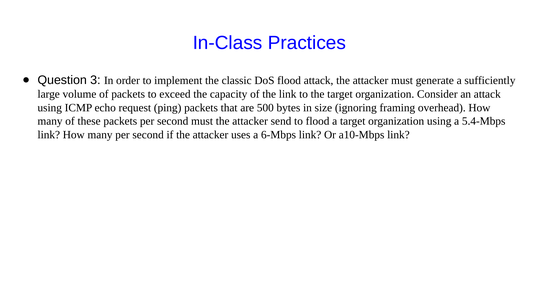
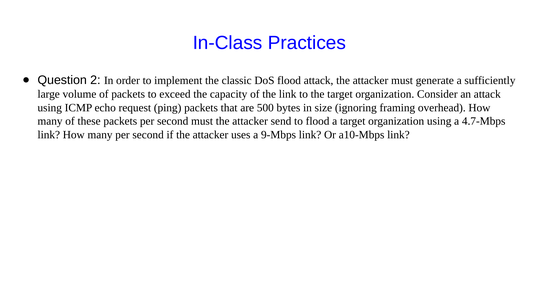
3: 3 -> 2 (95, 80)
5.4-Mbps: 5.4-Mbps -> 4.7-Mbps (484, 121)
6-Mbps: 6-Mbps -> 9-Mbps (279, 135)
